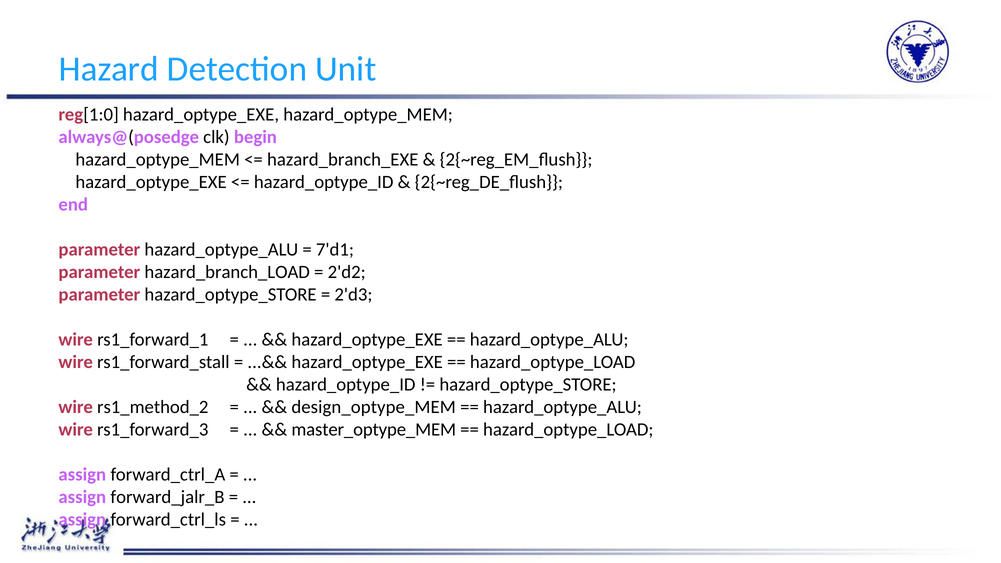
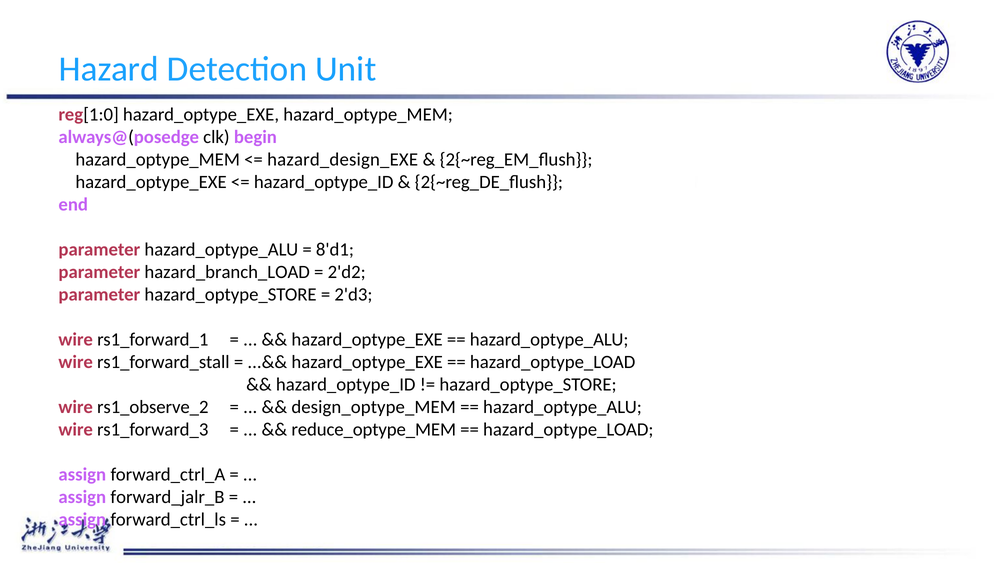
hazard_branch_EXE: hazard_branch_EXE -> hazard_design_EXE (343, 160)
7'd1: 7'd1 -> 8'd1 (335, 250)
rs1_method_2: rs1_method_2 -> rs1_observe_2 (153, 407)
master_optype_MEM: master_optype_MEM -> reduce_optype_MEM (374, 430)
